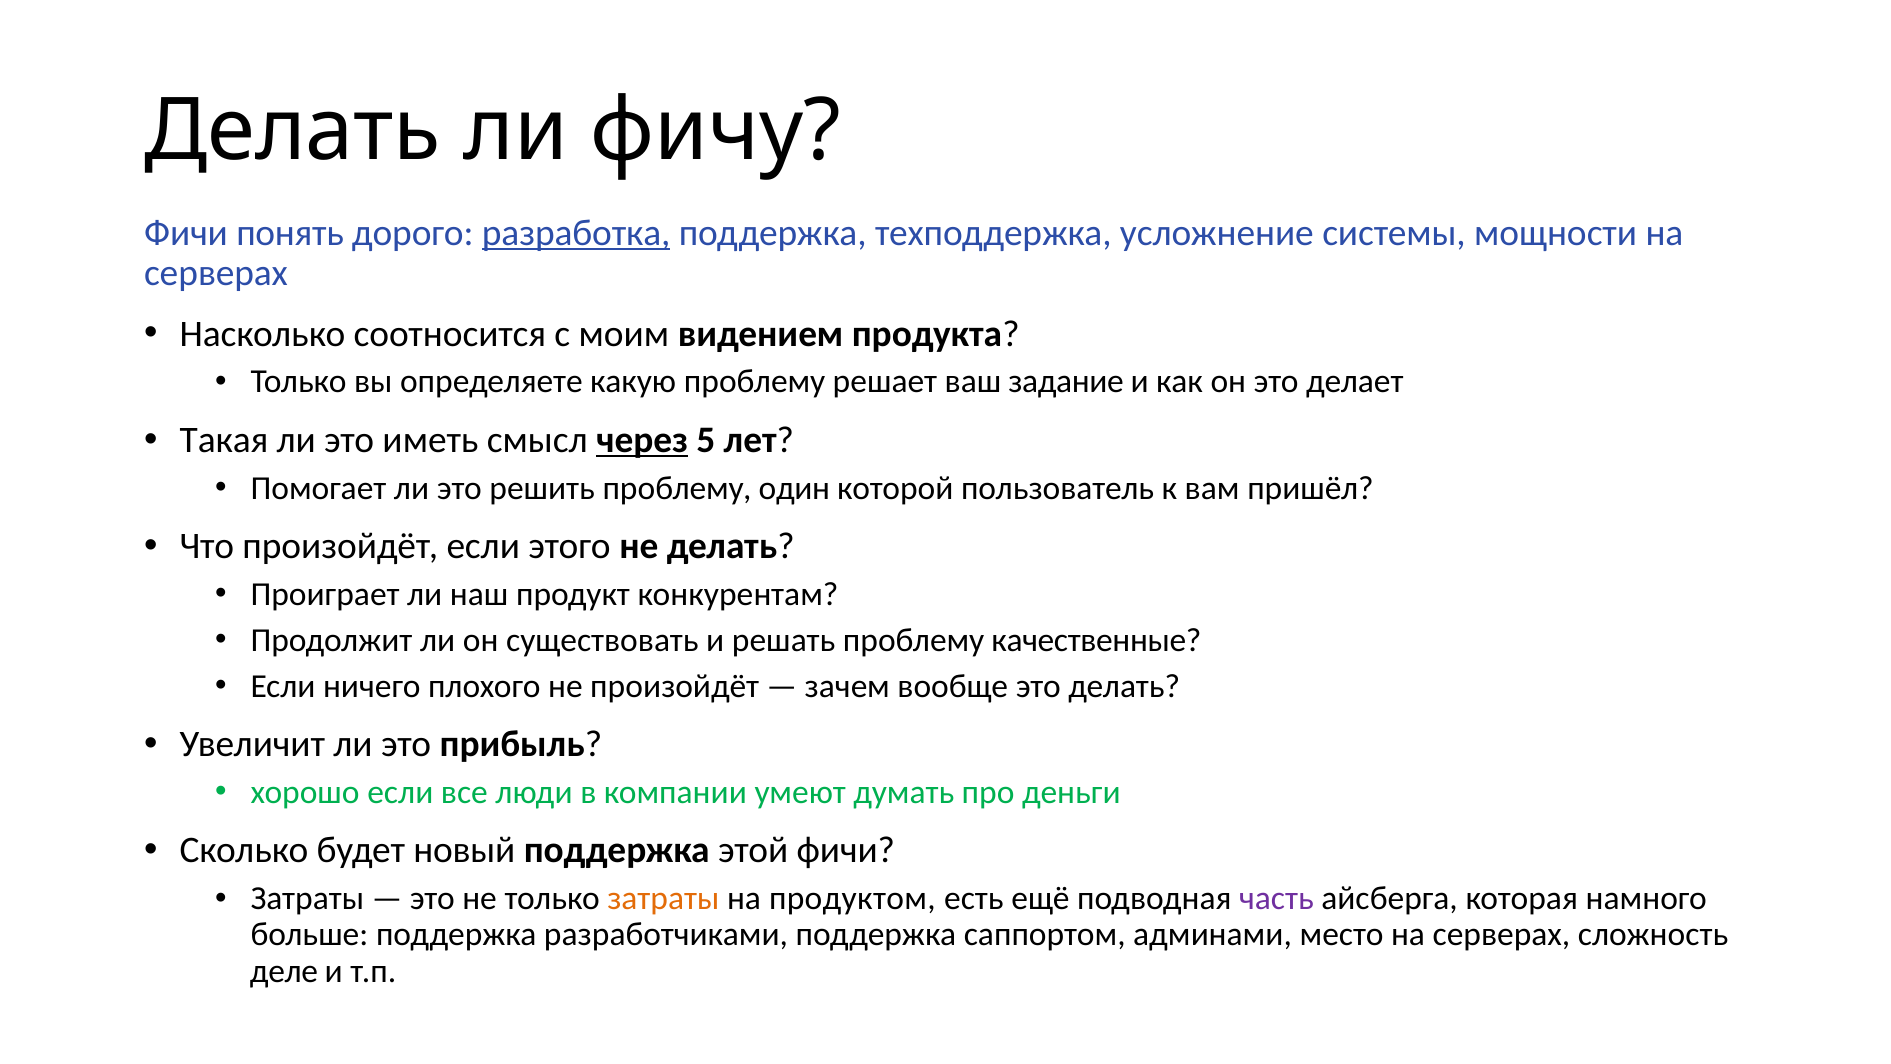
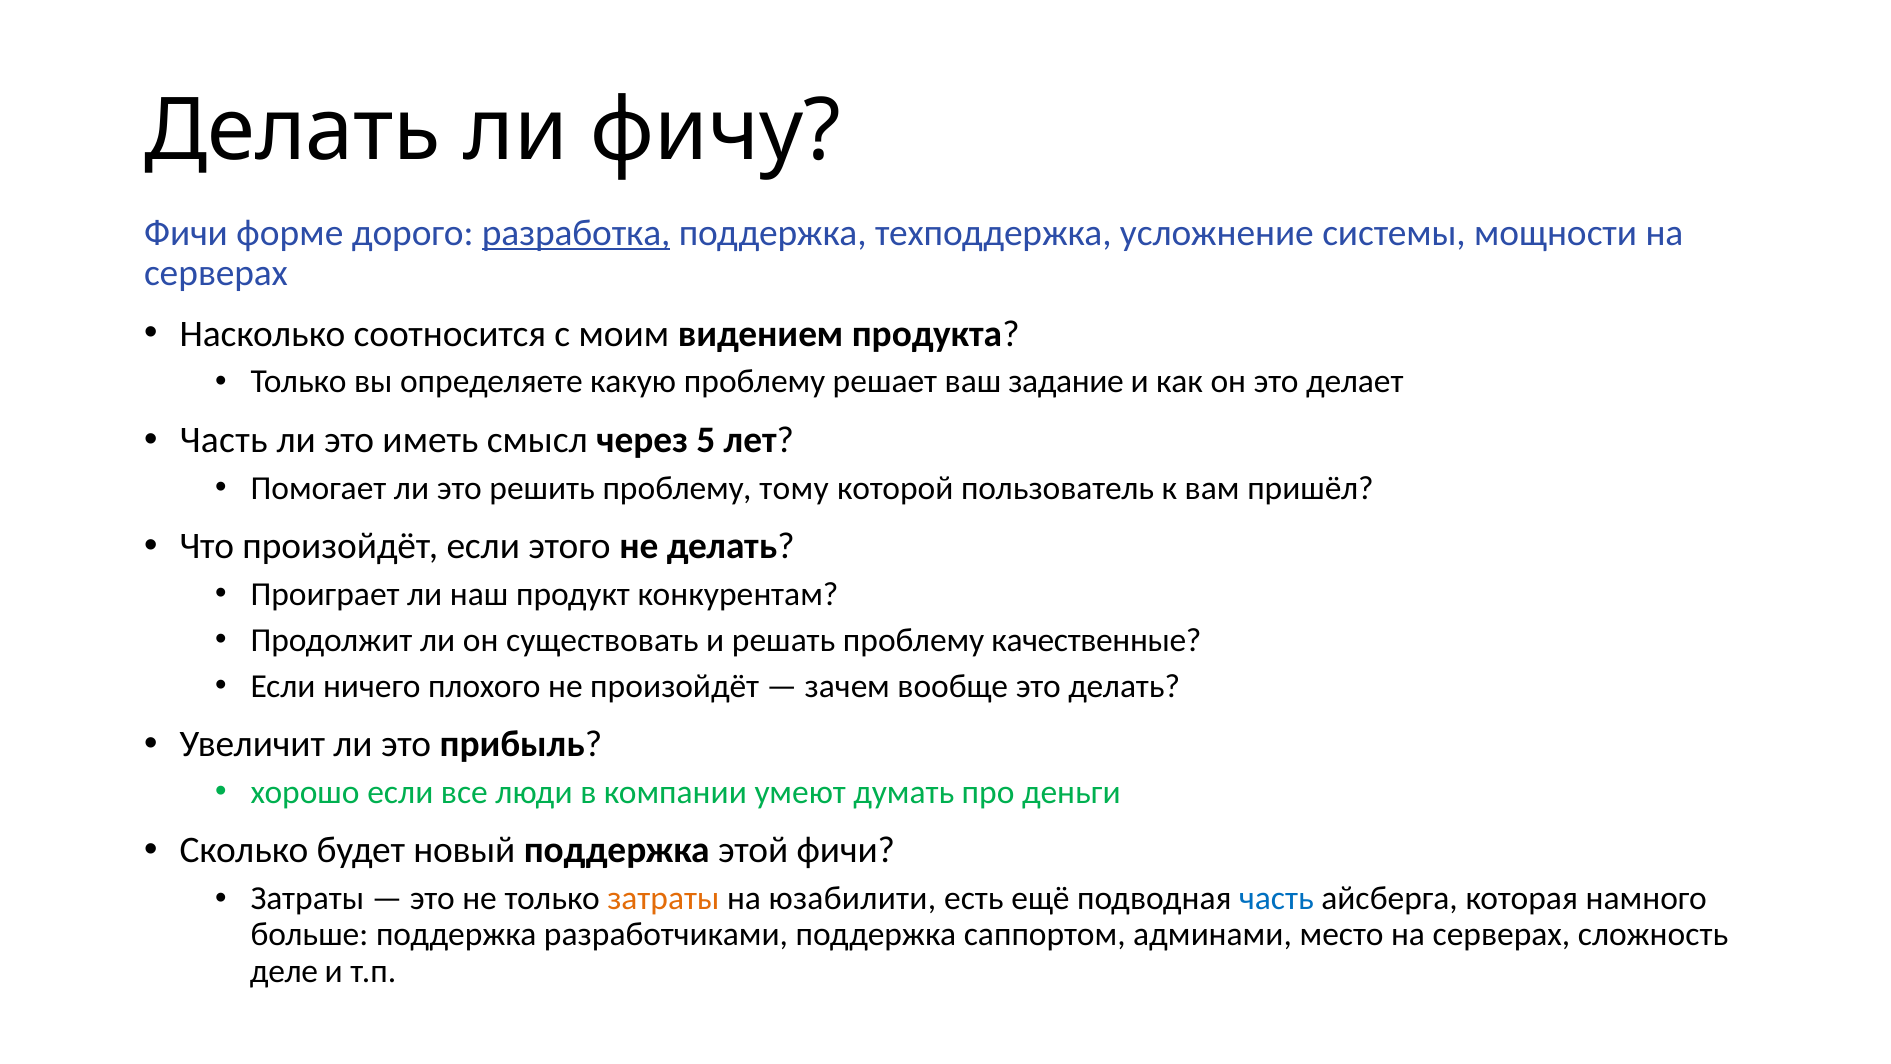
понять: понять -> форме (290, 233)
Такая: Такая -> Часть (224, 440)
через underline: present -> none (642, 440)
один: один -> тому (794, 488)
продуктом: продуктом -> юзабилити (852, 898)
часть colour: purple -> blue (1276, 898)
